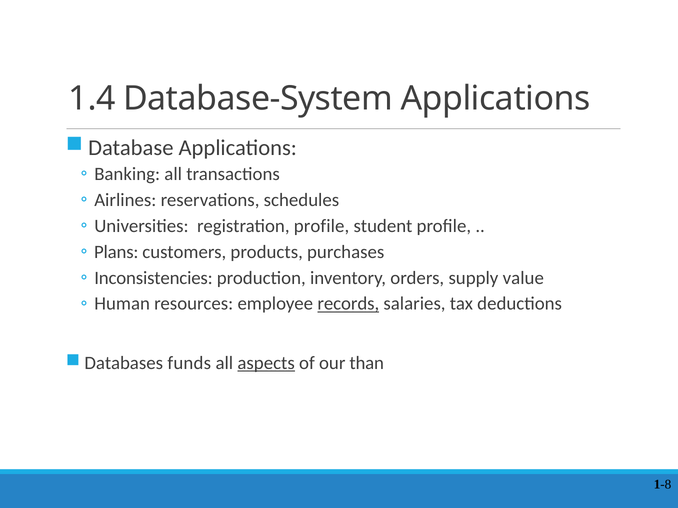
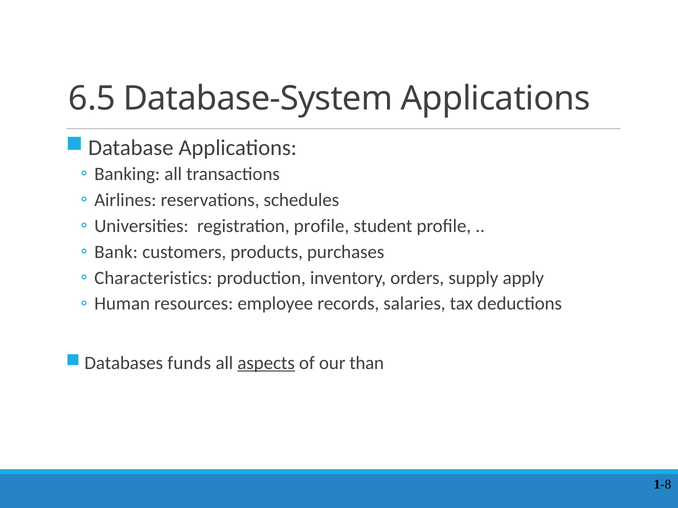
1.4: 1.4 -> 6.5 (92, 99)
Plans: Plans -> Bank (116, 252)
Inconsistencies: Inconsistencies -> Characteristics (153, 278)
value: value -> apply (523, 278)
records underline: present -> none (348, 304)
